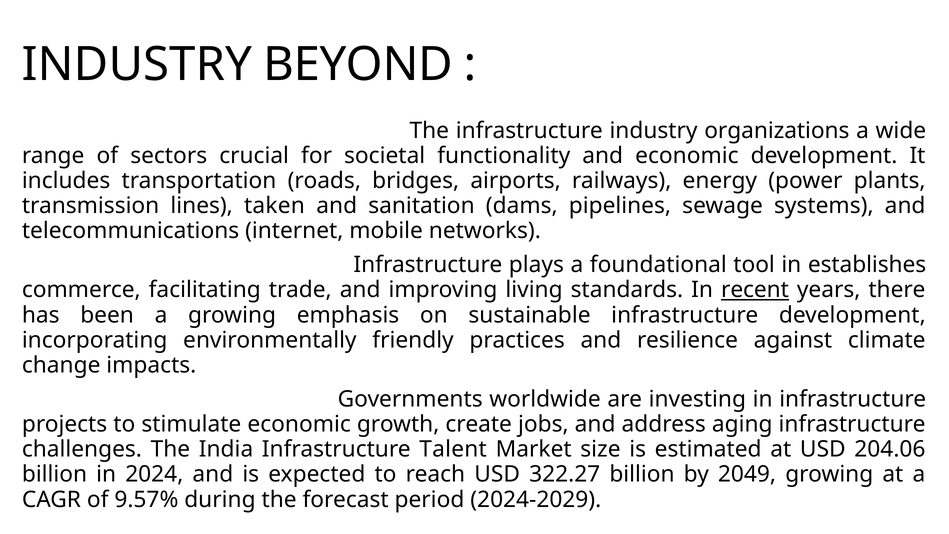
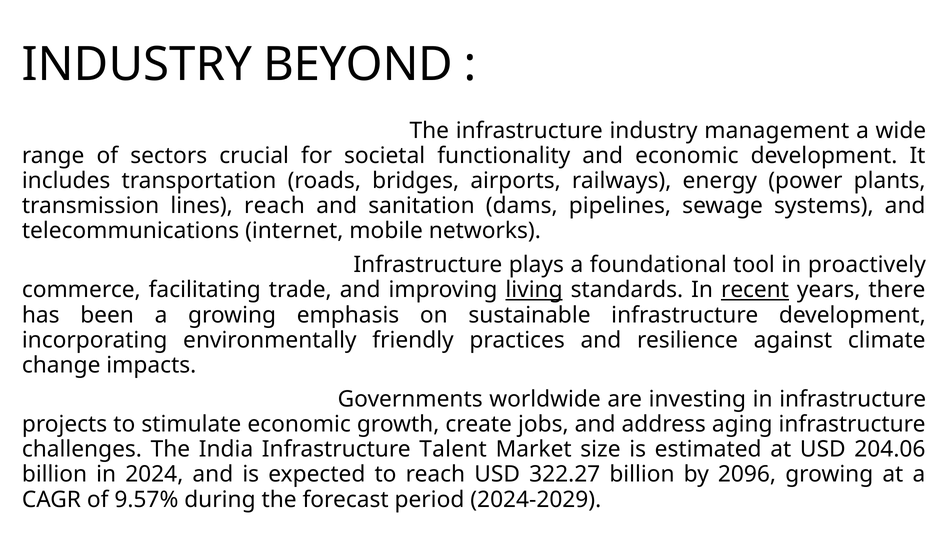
organizations: organizations -> management (777, 131)
lines taken: taken -> reach (274, 206)
establishes: establishes -> proactively (867, 265)
living underline: none -> present (534, 290)
2049: 2049 -> 2096 (747, 474)
